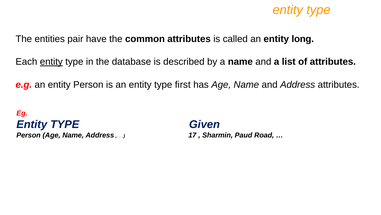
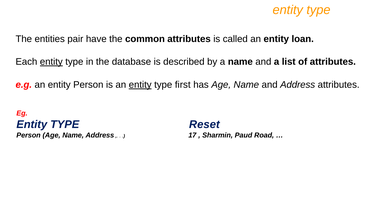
long: long -> loan (303, 39)
entity underline: none -> present (140, 84)
Given: Given -> Reset (204, 124)
